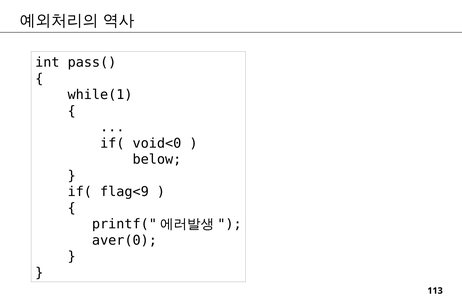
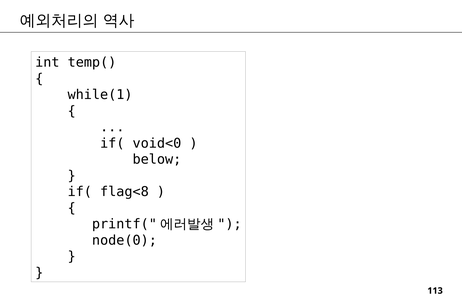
pass(: pass( -> temp( (92, 63)
flag<9: flag<9 -> flag<8 (124, 192)
aver(0: aver(0 -> node(0 (124, 241)
